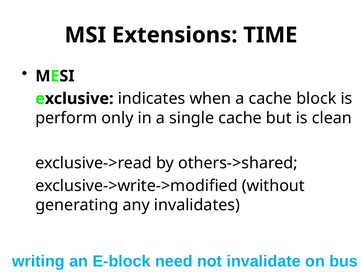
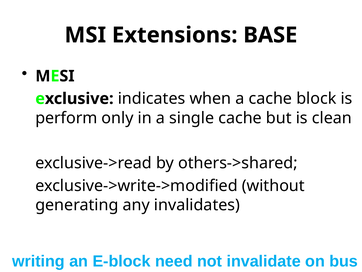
TIME: TIME -> BASE (270, 35)
